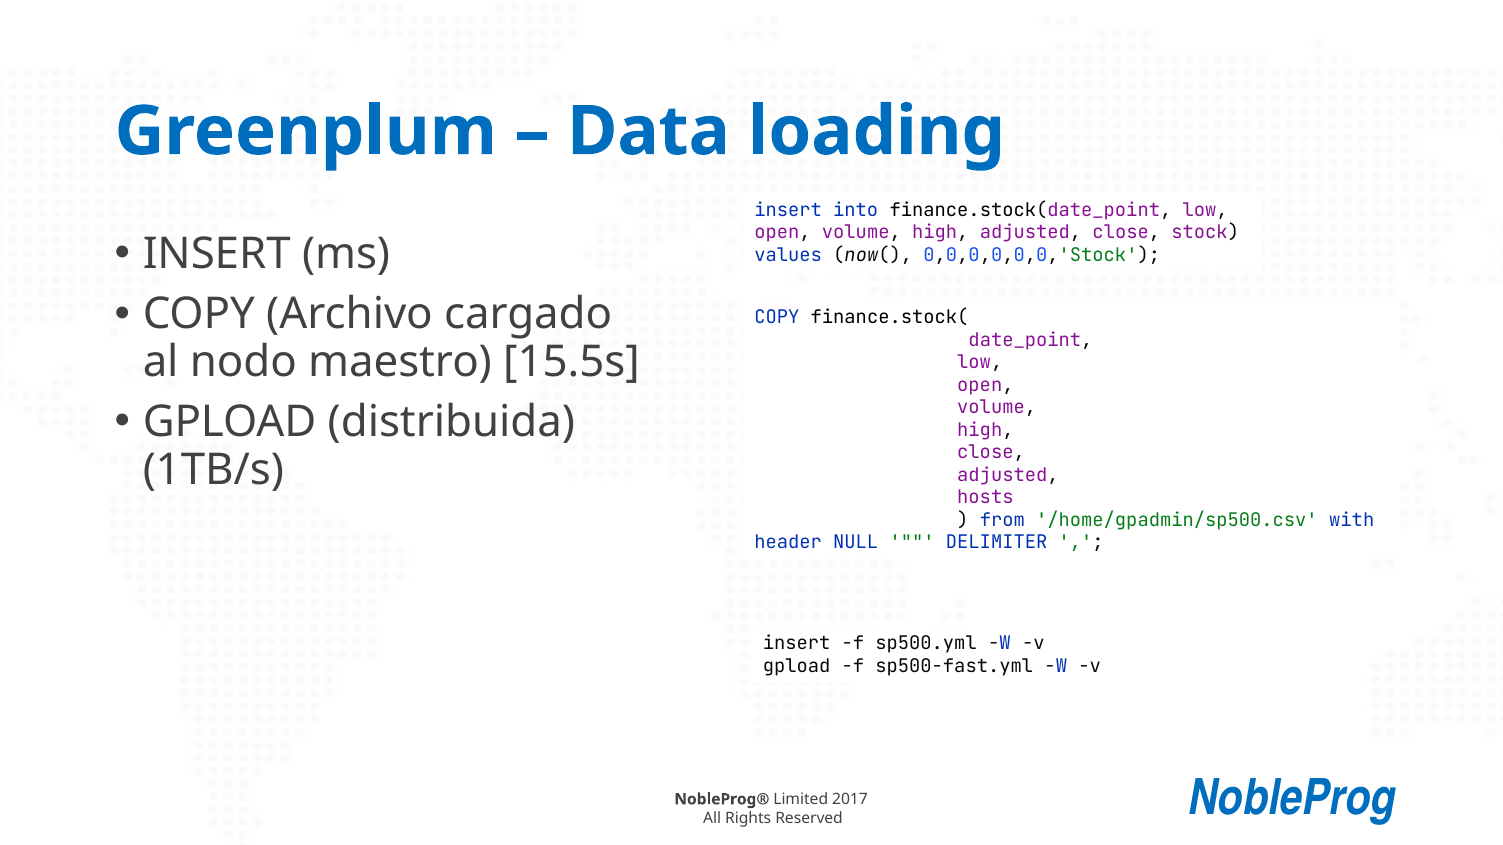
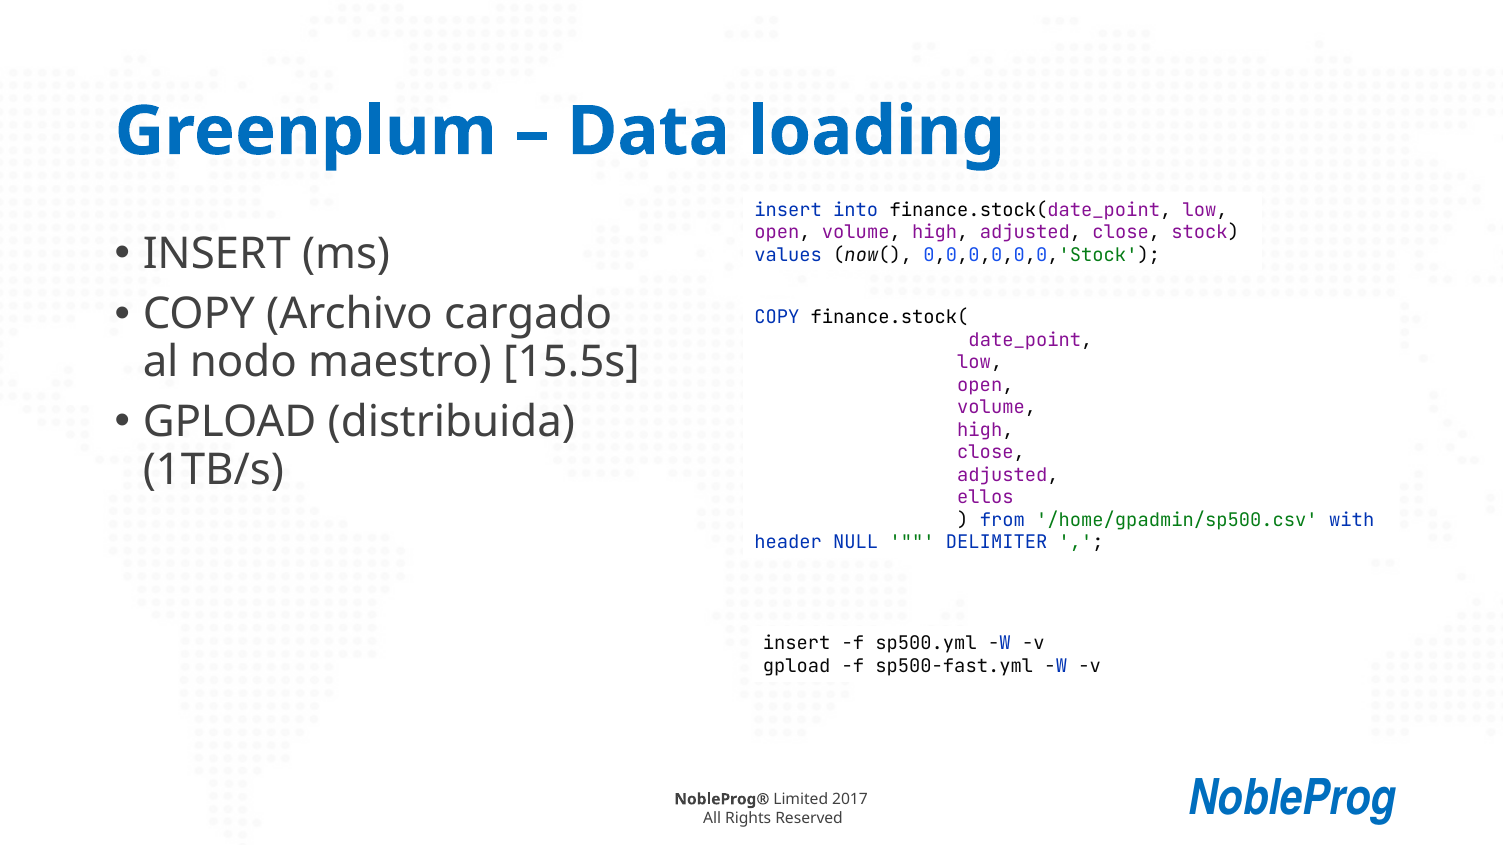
hosts: hosts -> ellos (985, 498)
